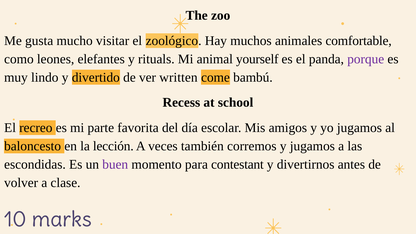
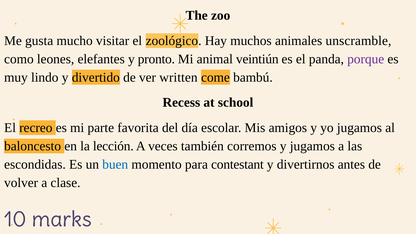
comfortable: comfortable -> unscramble (358, 41)
rituals: rituals -> pronto (156, 59)
yourself: yourself -> veintiún (257, 59)
buen colour: purple -> blue (115, 164)
